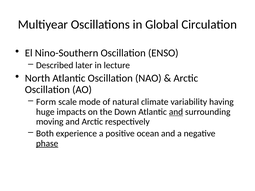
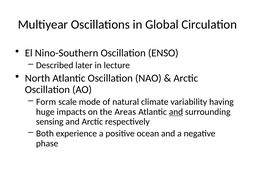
Down: Down -> Areas (125, 112)
moving: moving -> sensing (50, 122)
phase underline: present -> none (47, 144)
